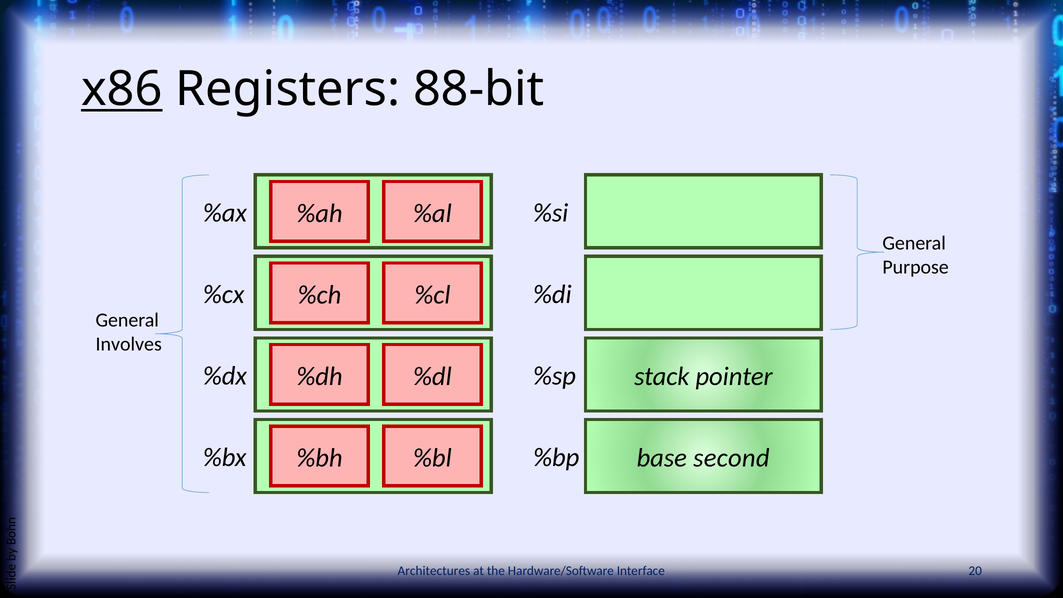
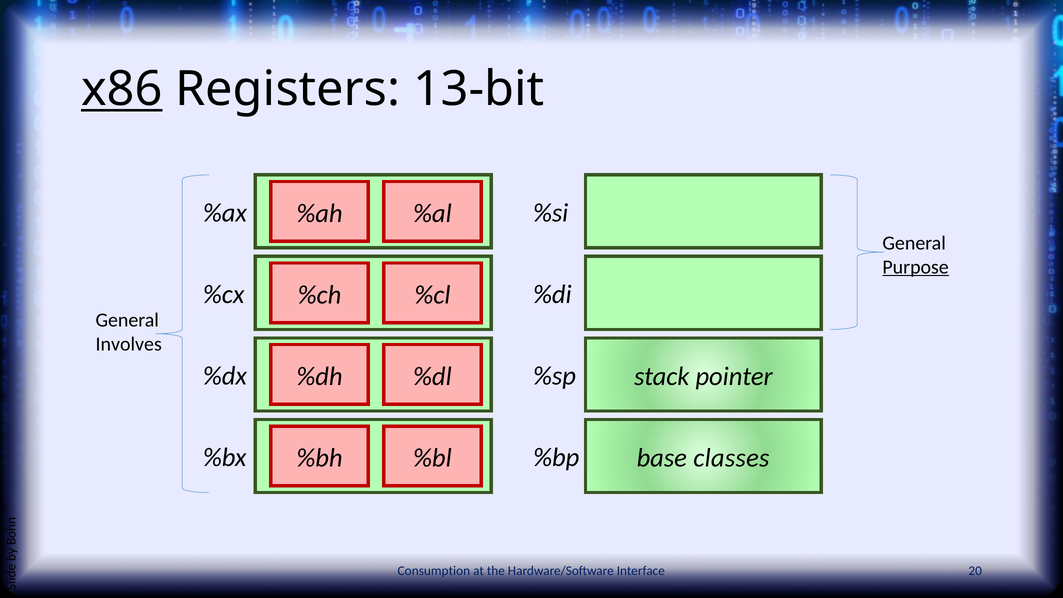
88-bit: 88-bit -> 13-bit (479, 89)
Purpose underline: none -> present (916, 267)
second: second -> classes (731, 458)
Architectures: Architectures -> Consumption (434, 571)
